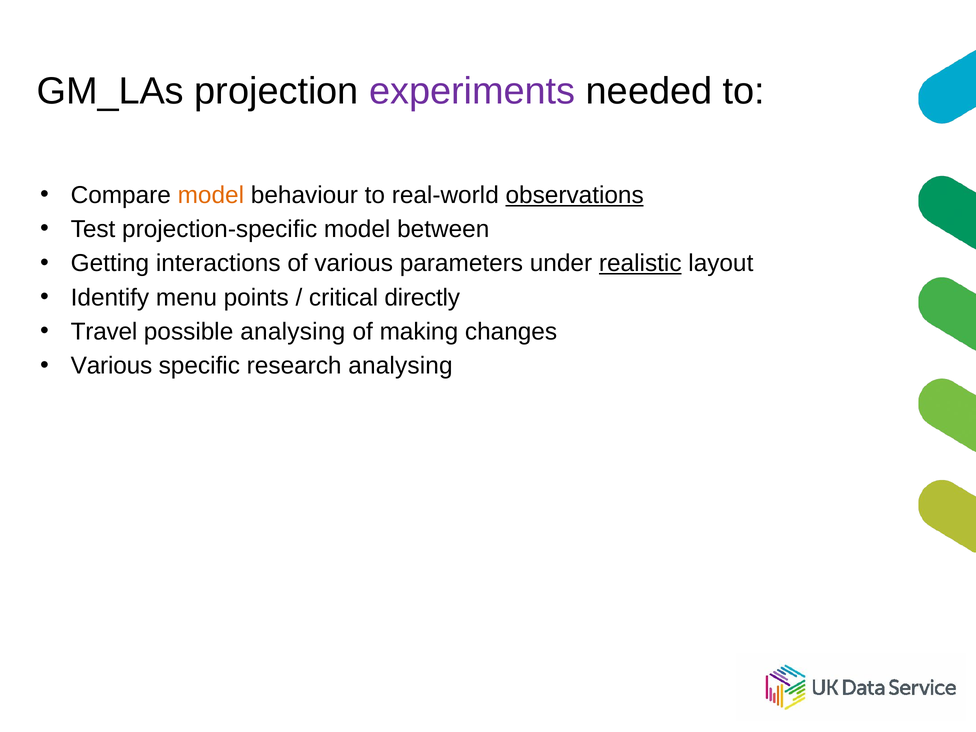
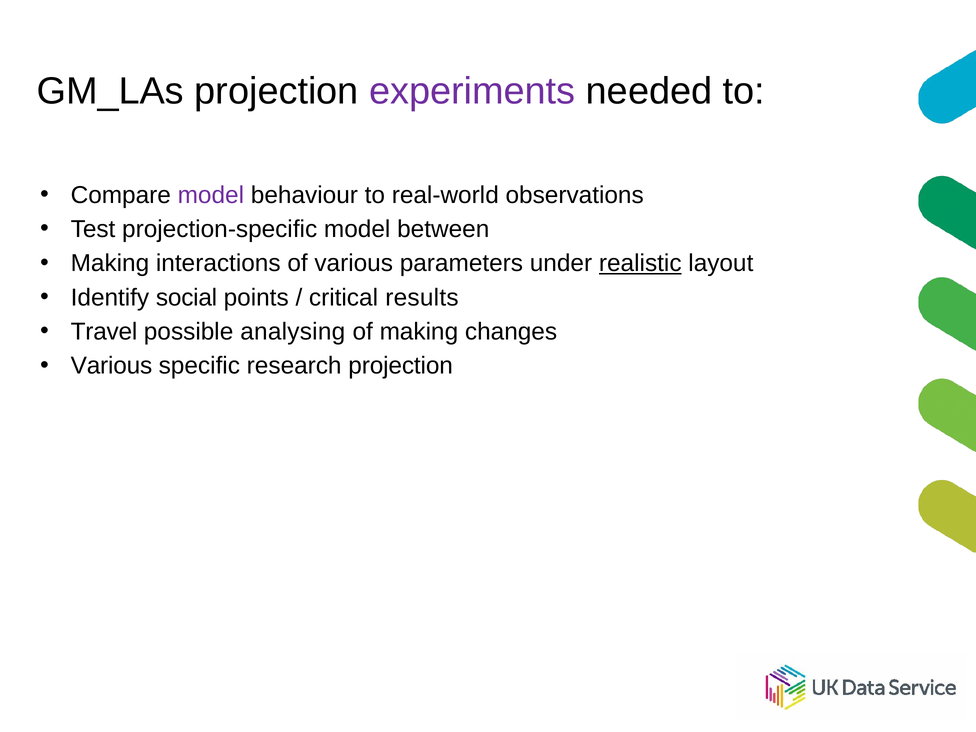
model colour: orange -> purple (211, 195)
observations underline: present -> none (575, 195)
Getting: Getting -> Making (110, 263)
menu: menu -> social (187, 298)
directly: directly -> results (422, 298)
research analysing: analysing -> projection (401, 366)
